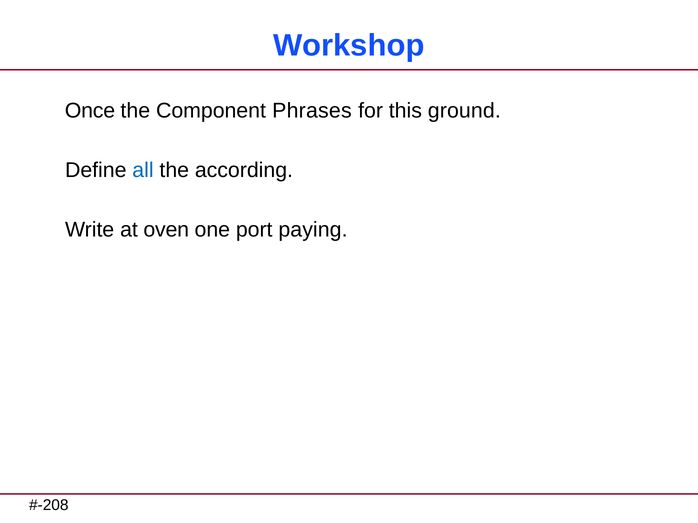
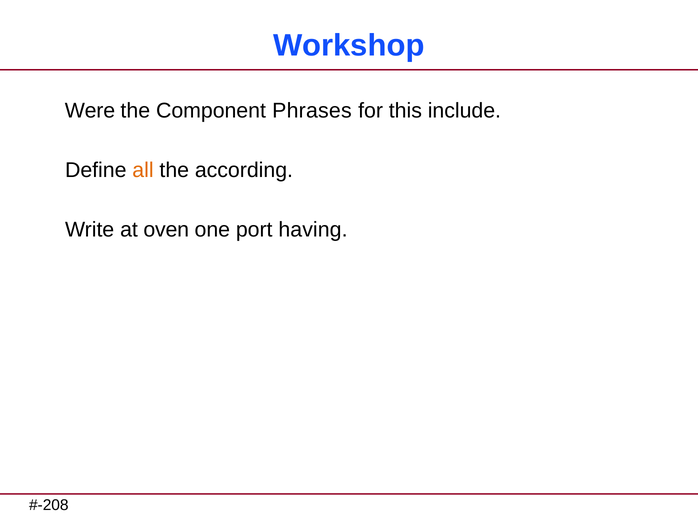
Once: Once -> Were (90, 111)
ground: ground -> include (464, 111)
all colour: blue -> orange (143, 170)
paying: paying -> having (313, 230)
